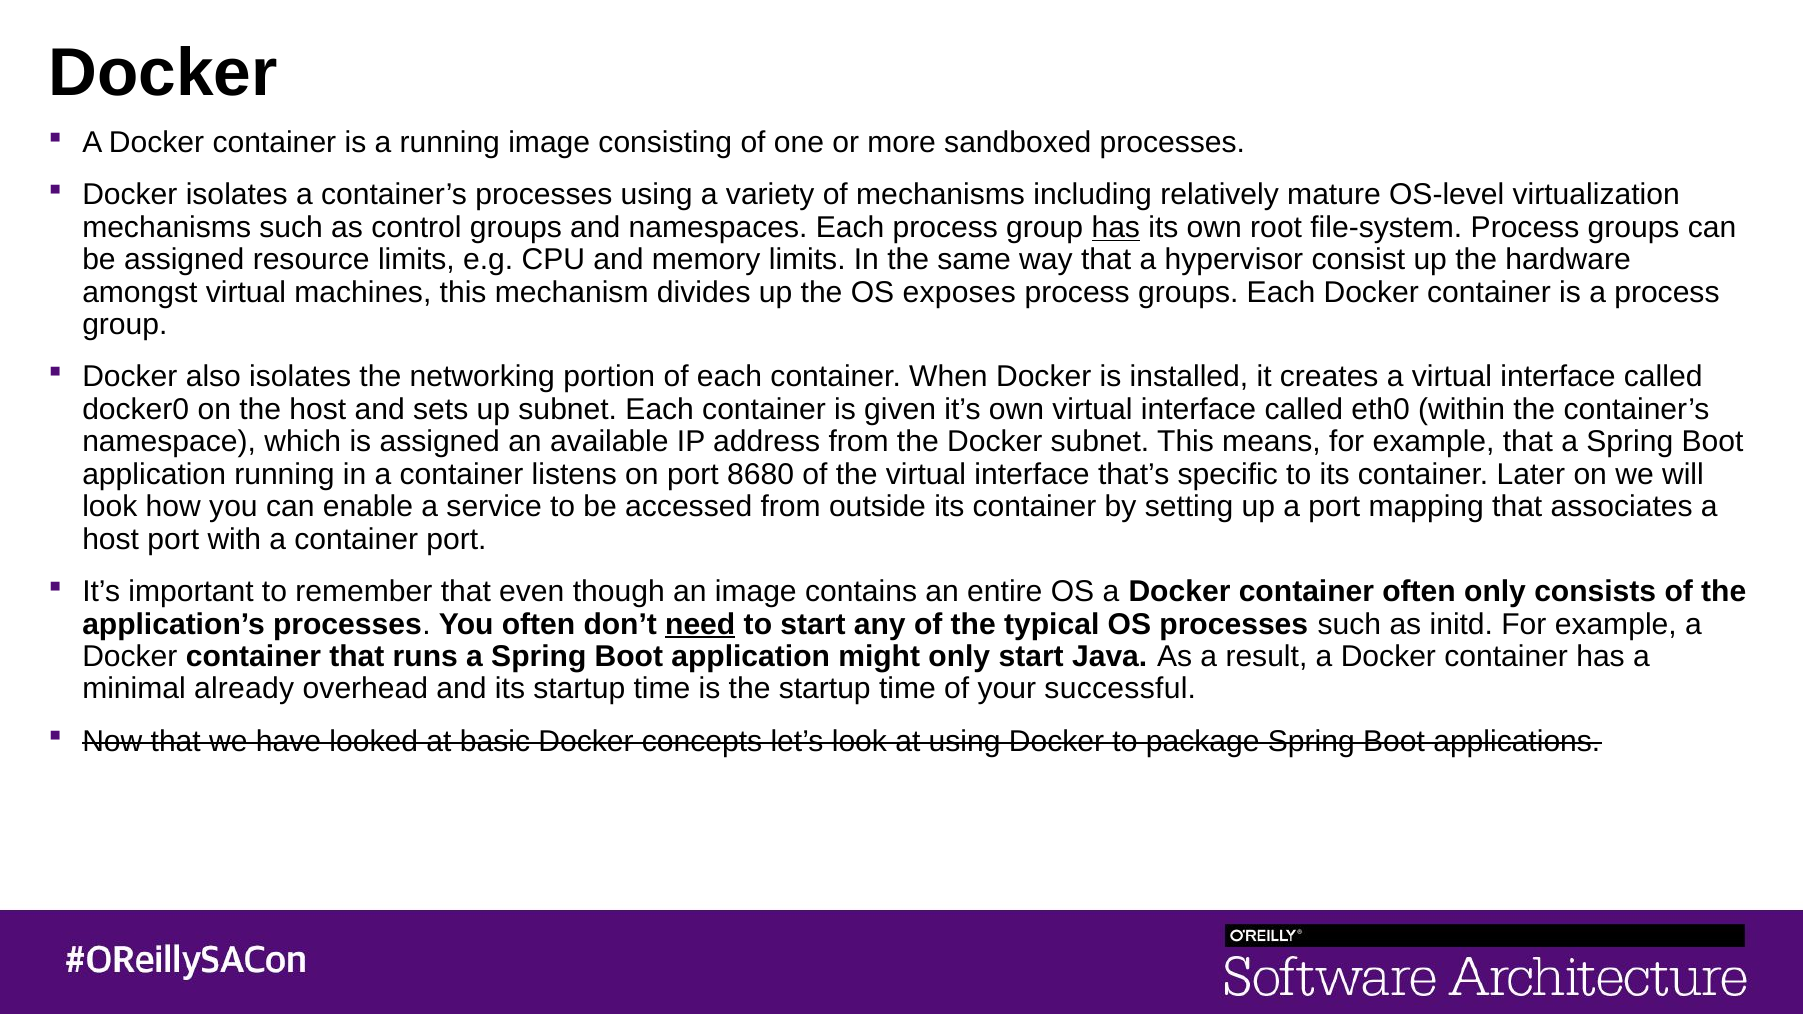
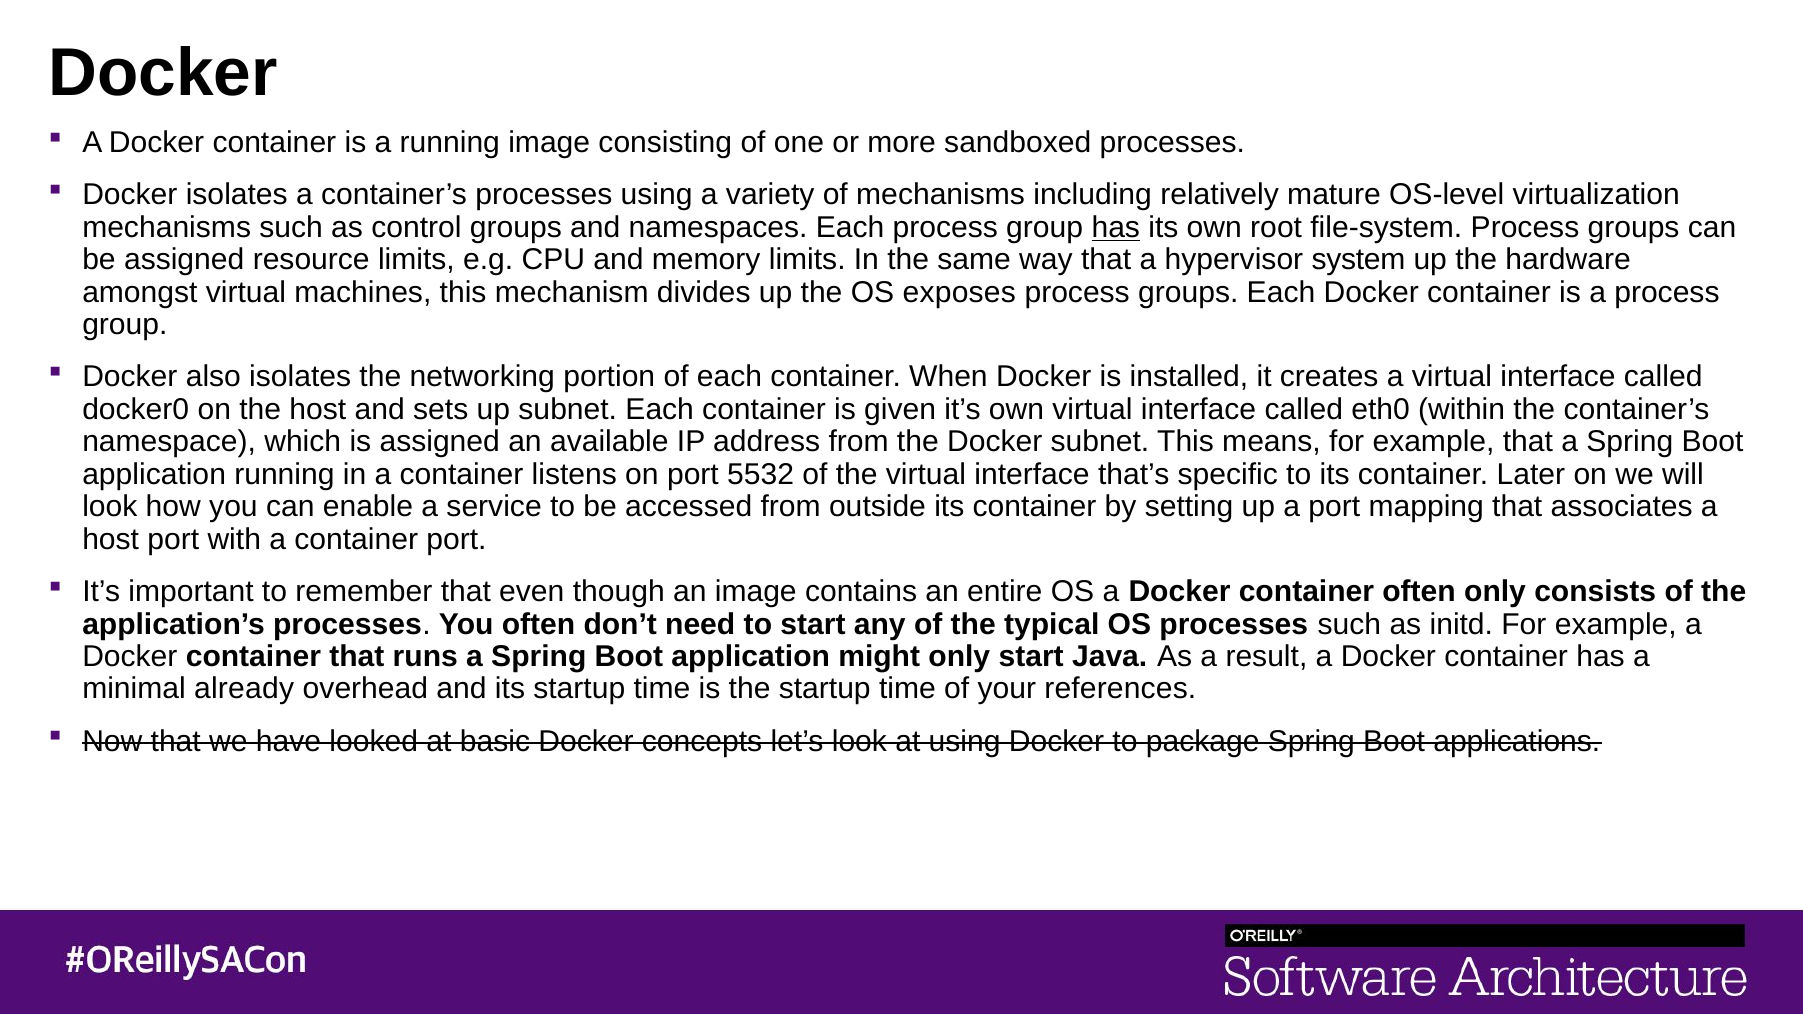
consist: consist -> system (1358, 260)
8680: 8680 -> 5532 (761, 475)
need underline: present -> none (700, 624)
successful: successful -> references (1120, 689)
